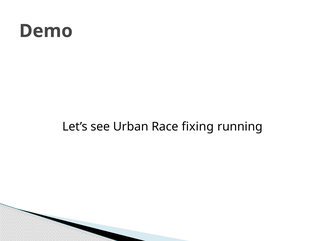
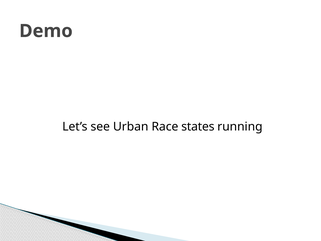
fixing: fixing -> states (198, 127)
